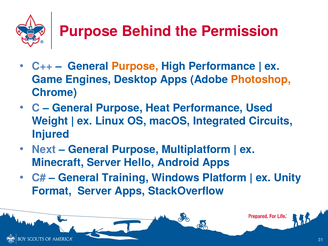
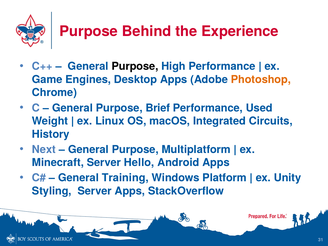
Permission: Permission -> Experience (240, 31)
Purpose colour: orange -> black (135, 66)
Heat: Heat -> Brief (158, 108)
Injured: Injured -> History (51, 134)
Format: Format -> Styling (52, 191)
